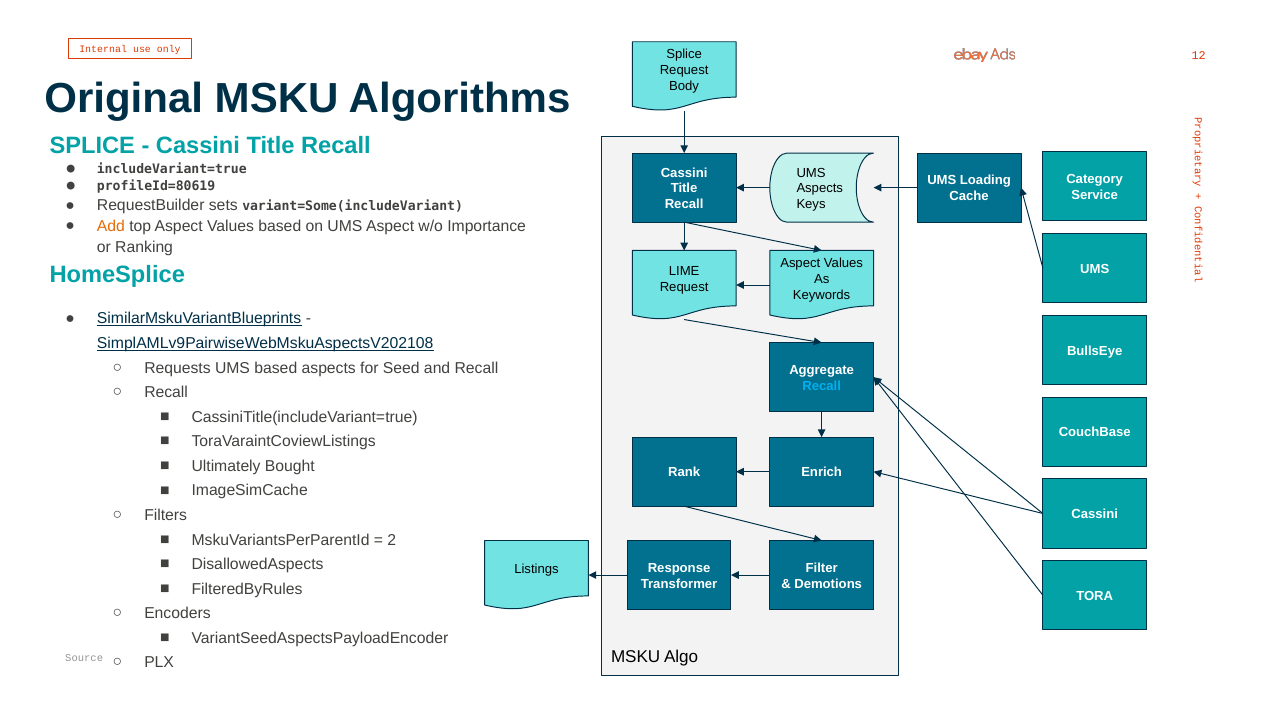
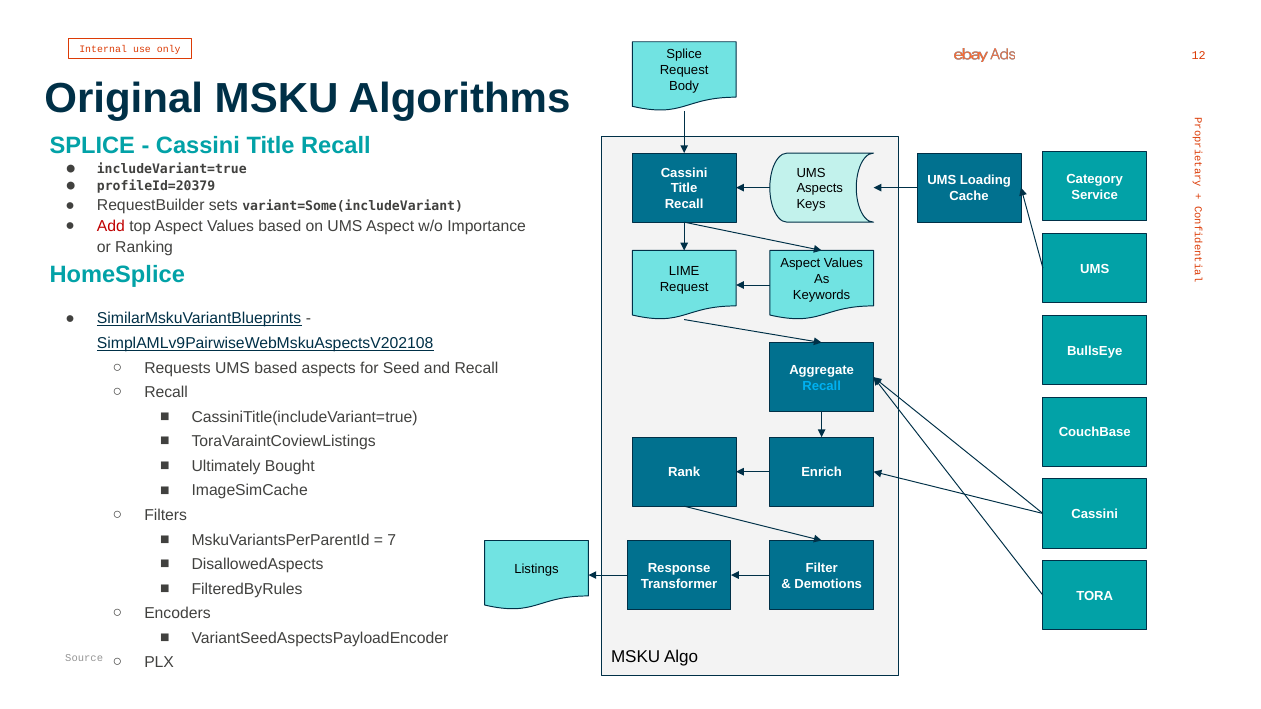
profileId=80619: profileId=80619 -> profileId=20379 (156, 186)
Add colour: orange -> red (111, 227)
2: 2 -> 7 (392, 540)
